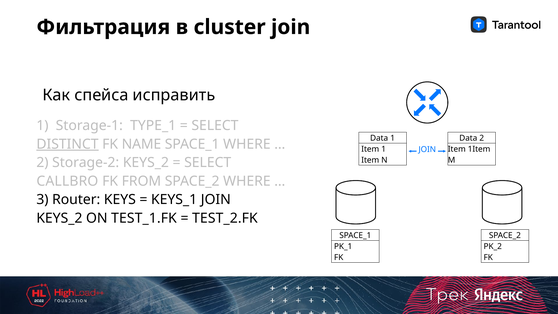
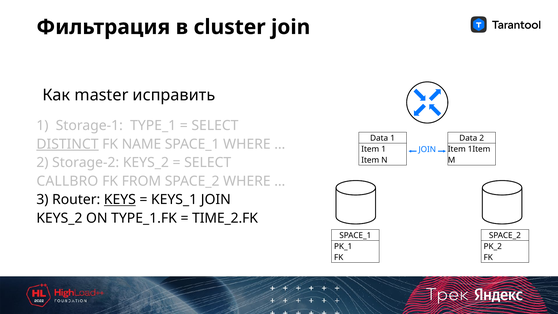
спейса: спейса -> master (101, 95)
KEYS underline: none -> present (120, 200)
TEST_1.FK: TEST_1.FK -> TYPE_1.FK (144, 218)
TEST_2.FK: TEST_2.FK -> TIME_2.FK (225, 218)
